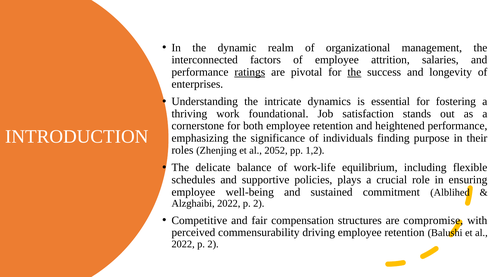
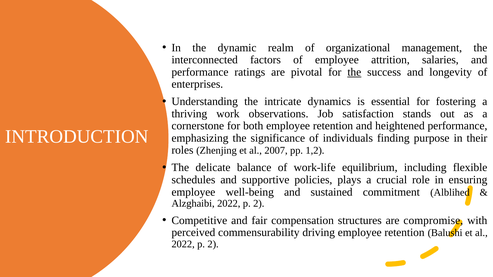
ratings underline: present -> none (250, 72)
foundational: foundational -> observations (279, 114)
2052: 2052 -> 2007 (276, 151)
